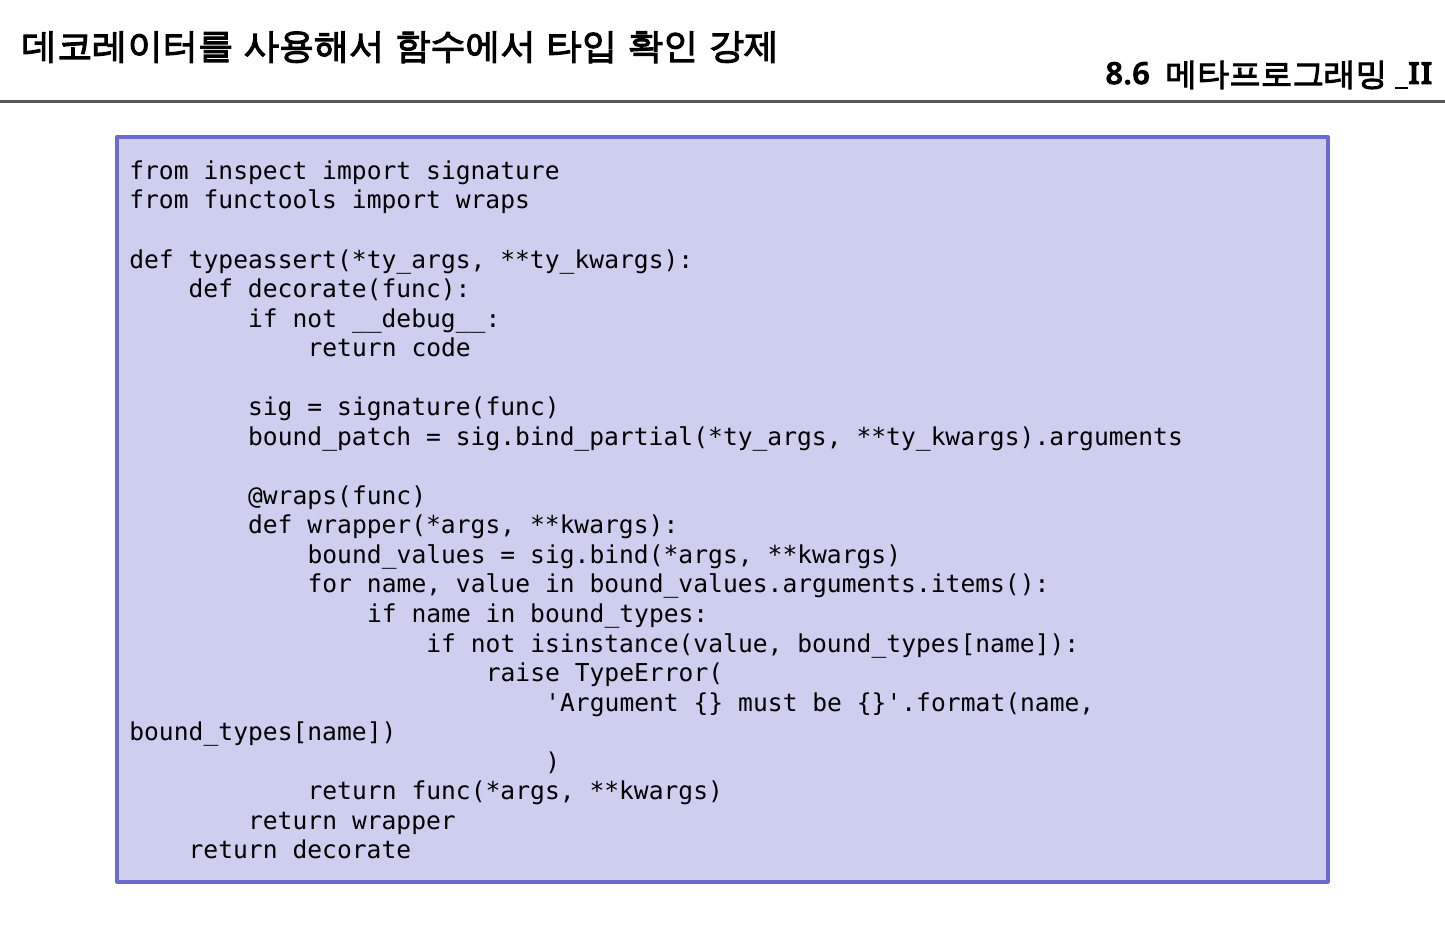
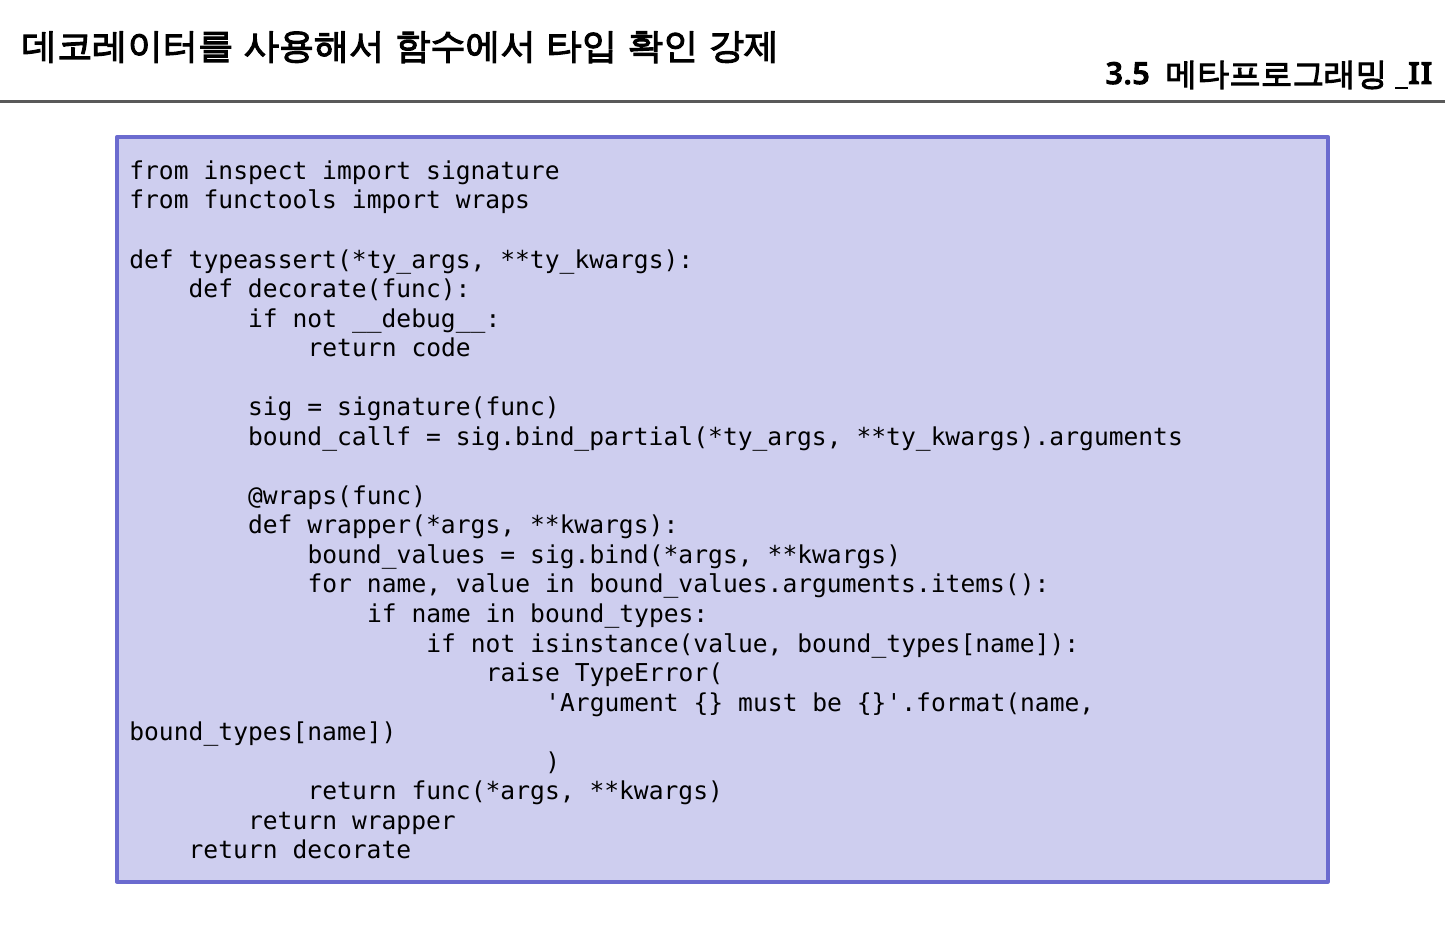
8.6: 8.6 -> 3.5 (1128, 74)
bound_patch: bound_patch -> bound_callf (330, 437)
